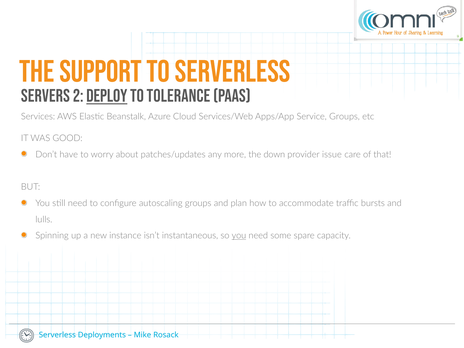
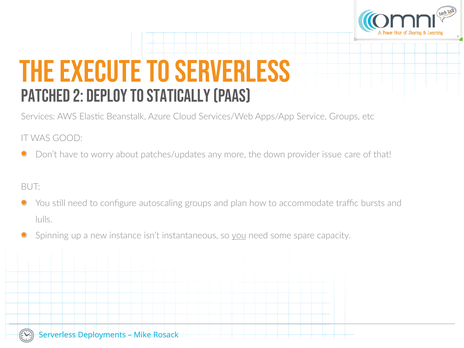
Support: Support -> Execute (100, 72)
Servers: Servers -> Patched (45, 96)
Deploy underline: present -> none (107, 96)
Tolerance: Tolerance -> Statically (179, 96)
